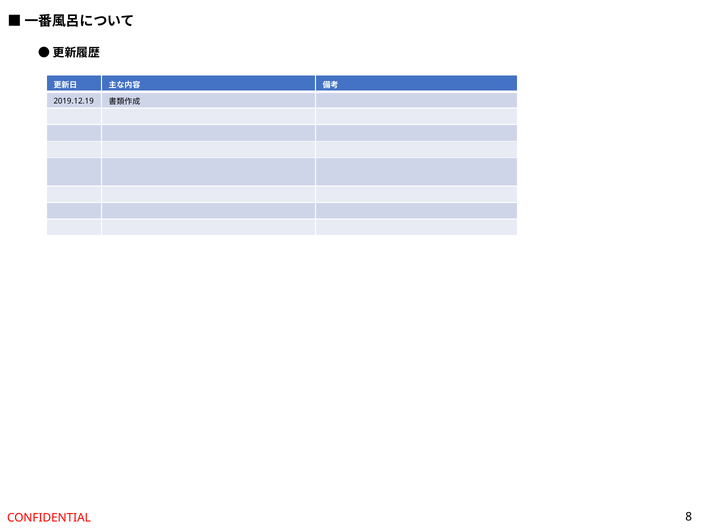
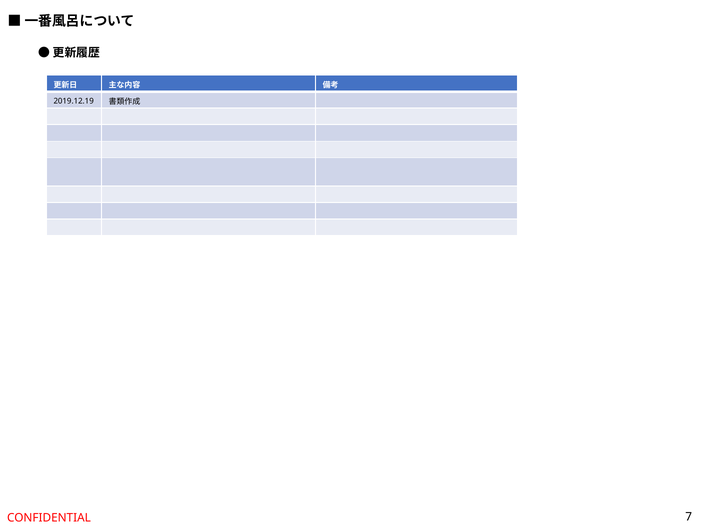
8: 8 -> 7 (689, 517)
